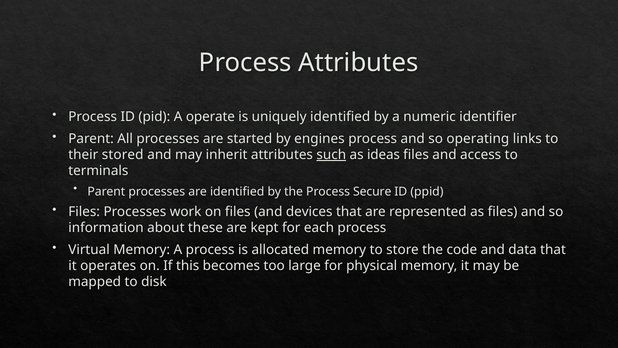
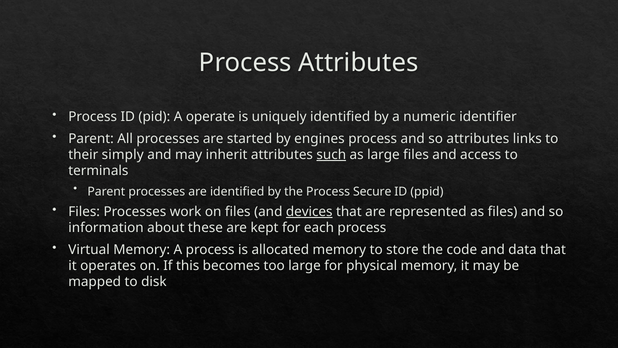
so operating: operating -> attributes (478, 138)
stored: stored -> simply (123, 154)
as ideas: ideas -> large (383, 154)
devices underline: none -> present (309, 211)
